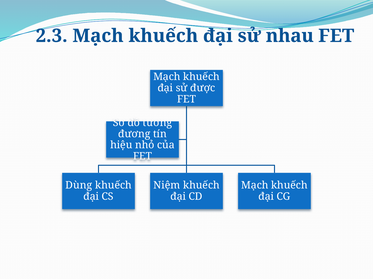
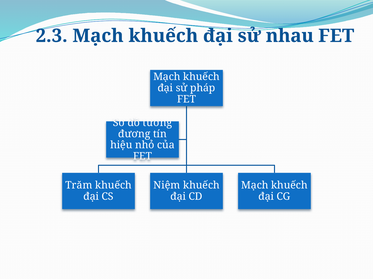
được: được -> pháp (203, 88)
Dùng: Dùng -> Trăm (79, 186)
